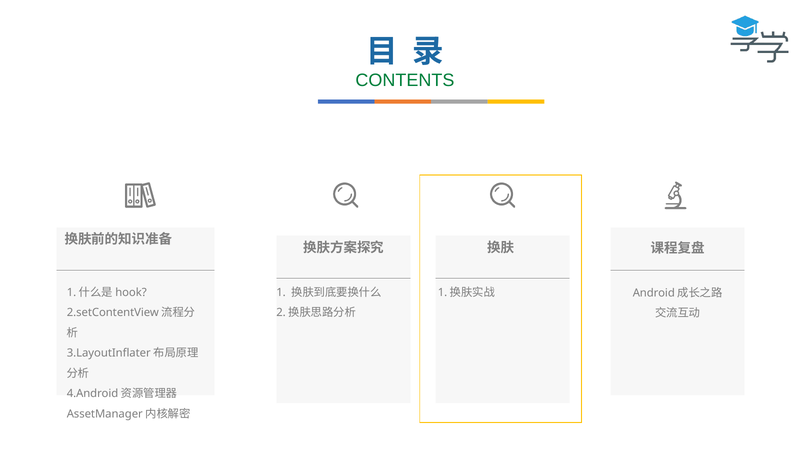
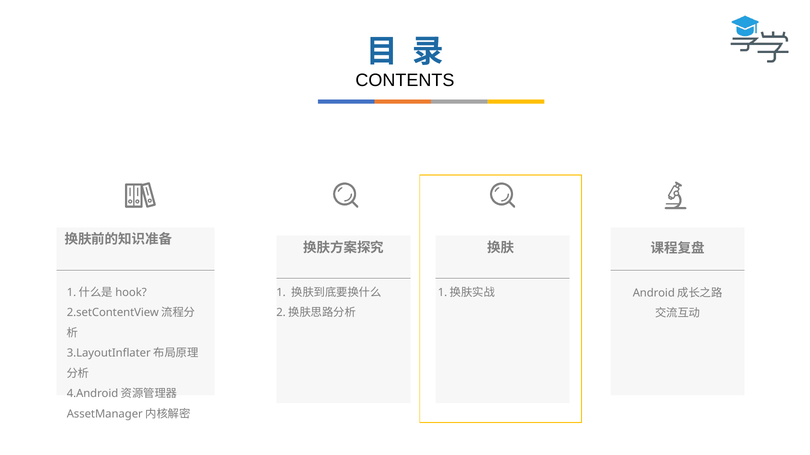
CONTENTS colour: green -> black (405, 81)
